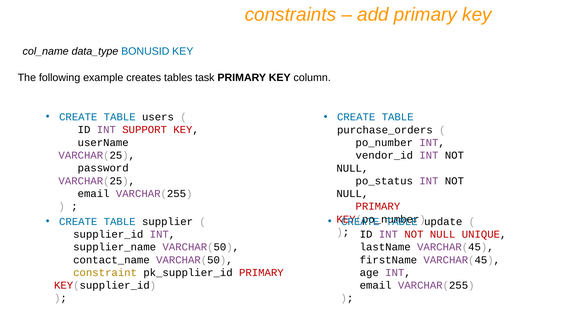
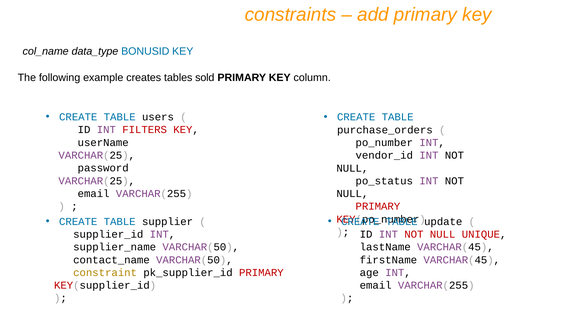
task: task -> sold (205, 78)
SUPPORT: SUPPORT -> FILTERS (145, 130)
